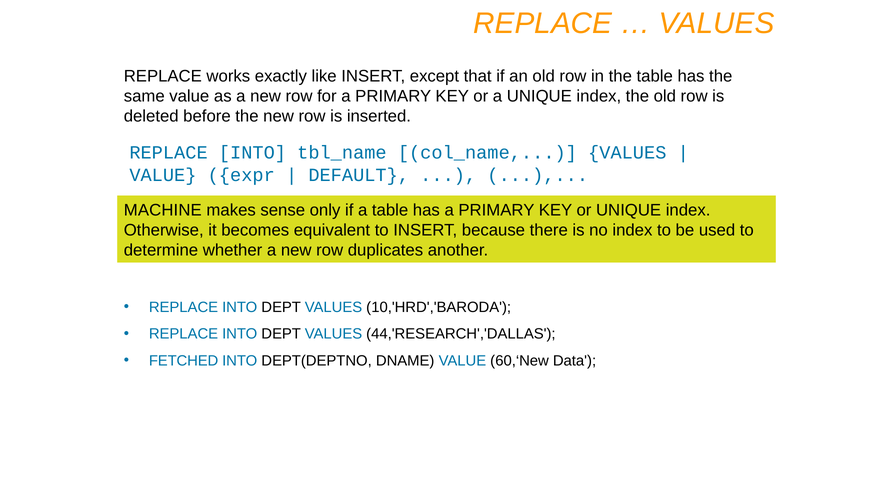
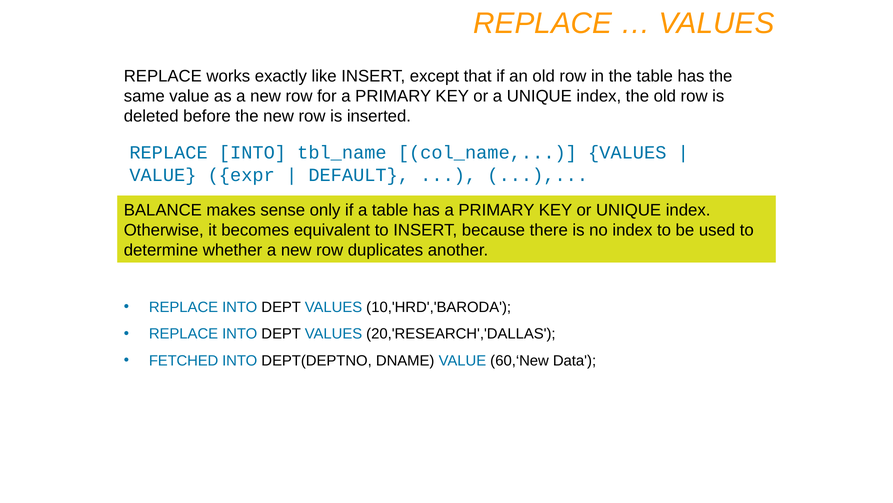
MACHINE: MACHINE -> BALANCE (163, 210)
44,'RESEARCH','DALLAS: 44,'RESEARCH','DALLAS -> 20,'RESEARCH','DALLAS (461, 334)
